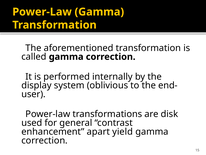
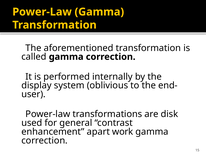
yield: yield -> work (123, 131)
